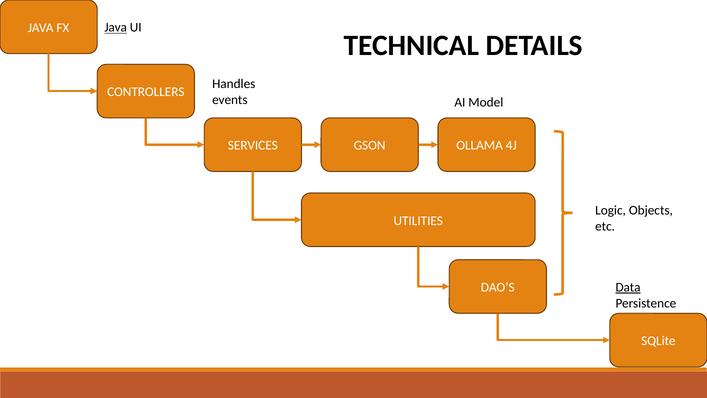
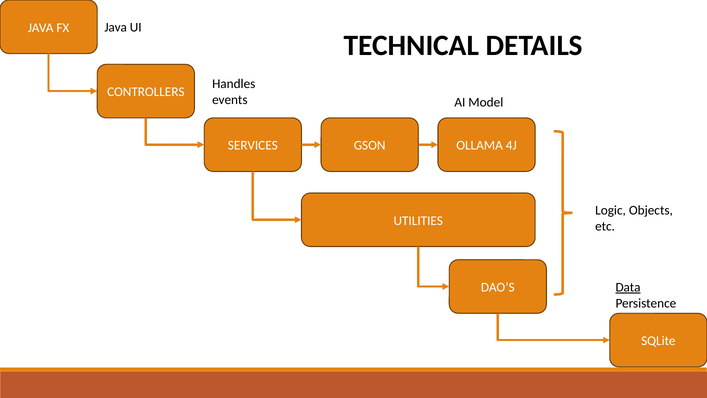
Java underline: present -> none (116, 28)
